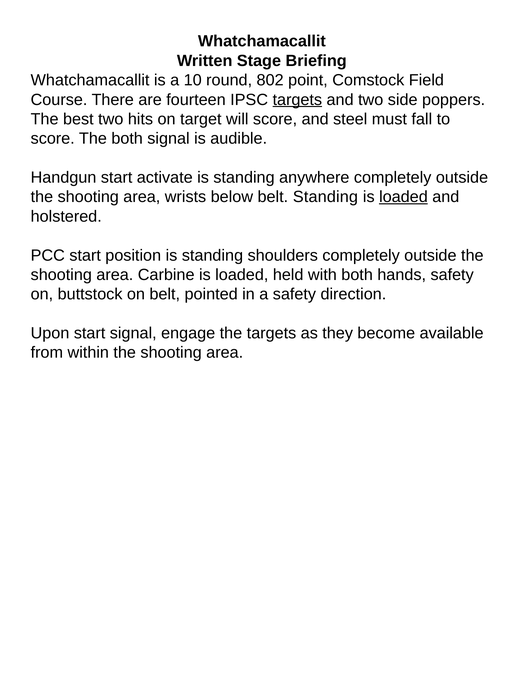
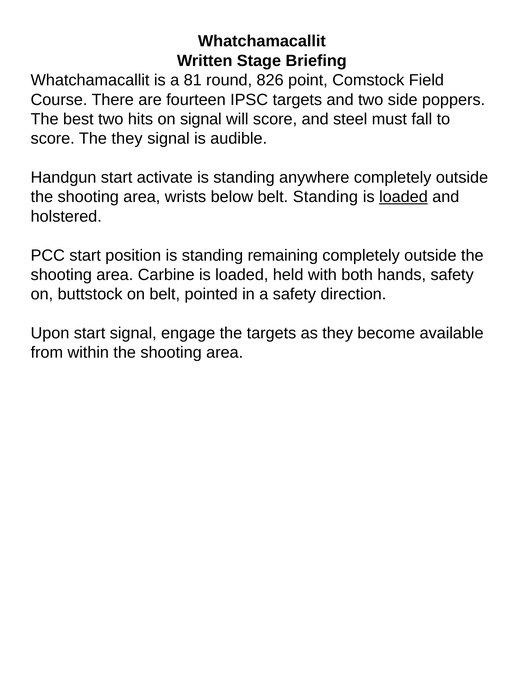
10: 10 -> 81 (193, 80)
802: 802 -> 826 (270, 80)
targets underline: present -> none (297, 100)
on target: target -> signal (201, 119)
The both: both -> they (127, 139)
shoulders: shoulders -> remaining (283, 255)
